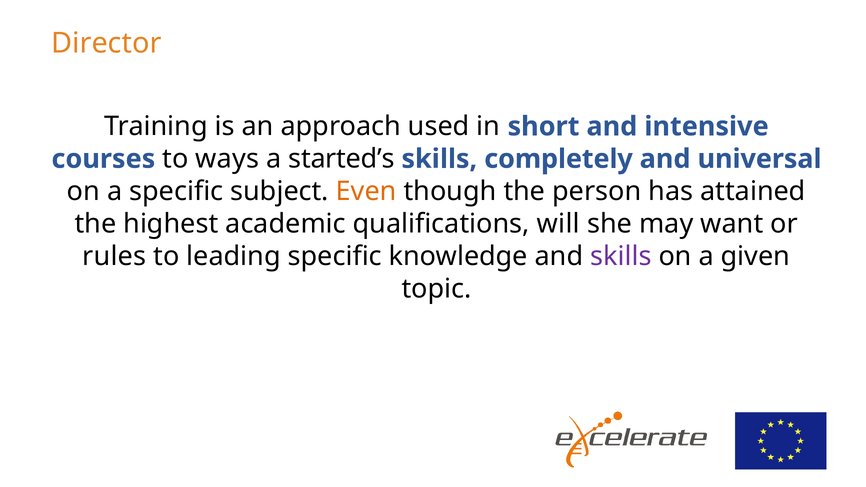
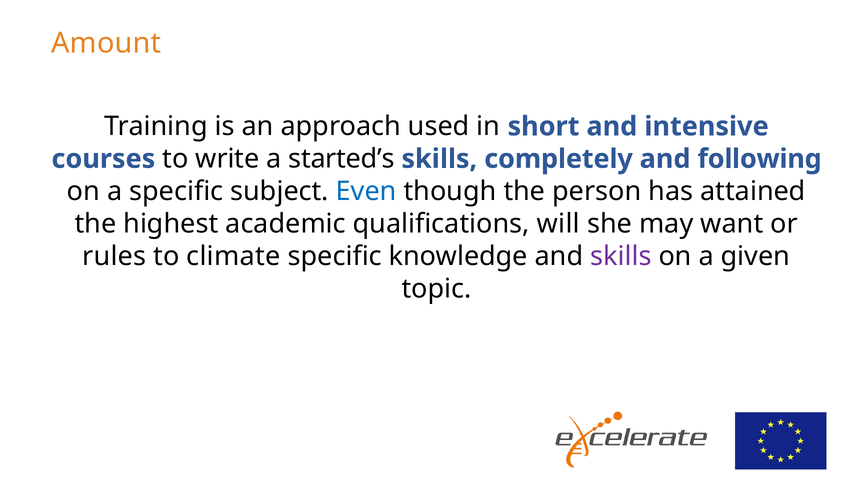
Director: Director -> Amount (106, 43)
ways: ways -> write (227, 159)
universal: universal -> following (760, 159)
Even colour: orange -> blue (366, 191)
leading: leading -> climate (233, 256)
